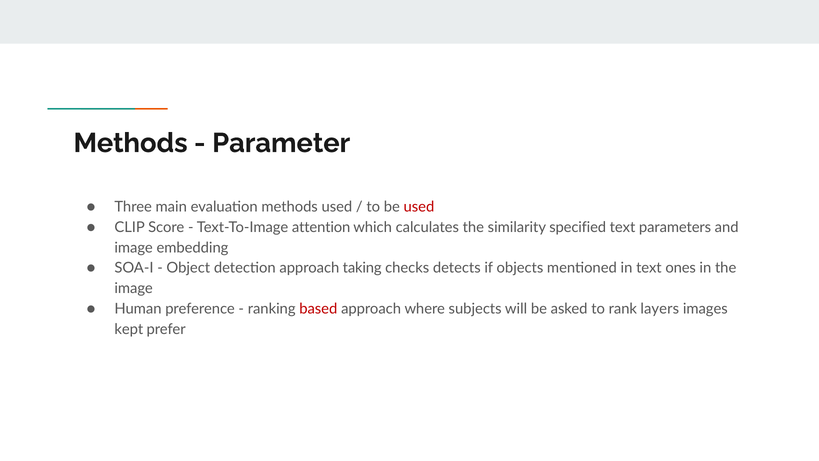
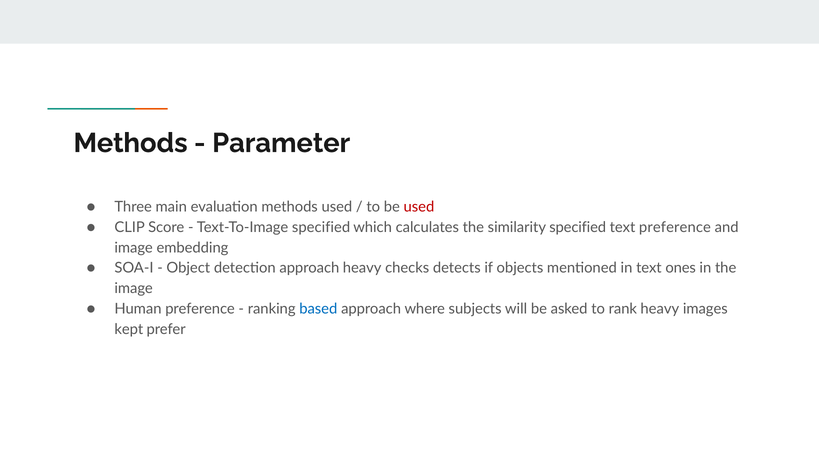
Text-To-Image attention: attention -> specified (321, 227)
text parameters: parameters -> preference (675, 227)
approach taking: taking -> heavy (362, 268)
based colour: red -> blue (318, 309)
rank layers: layers -> heavy (660, 309)
